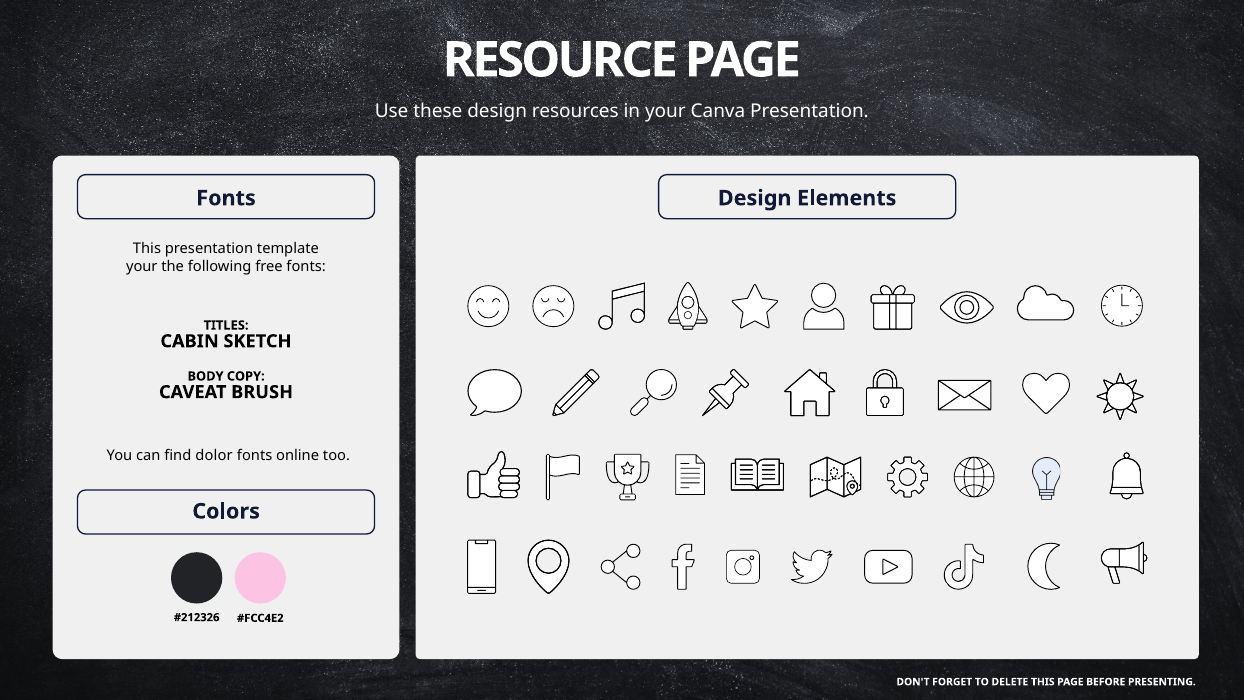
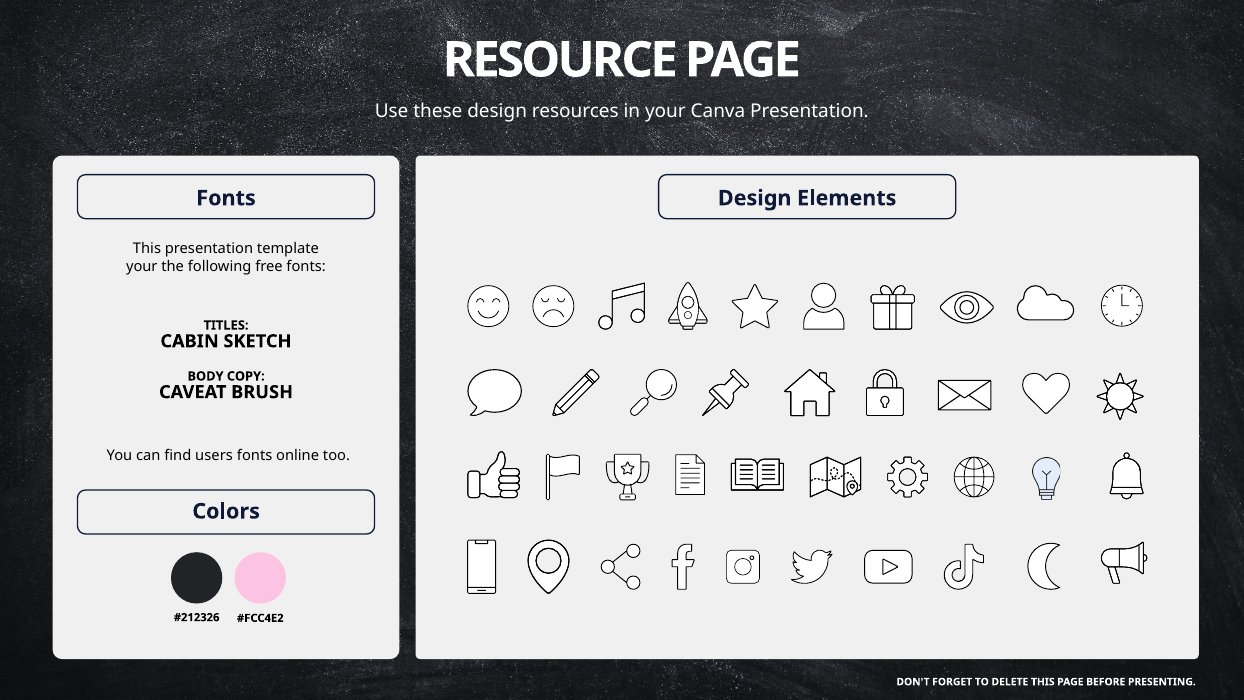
dolor: dolor -> users (214, 456)
